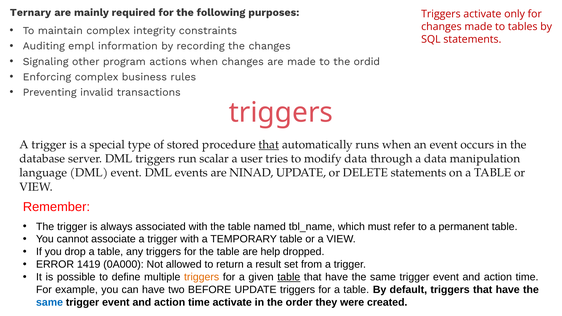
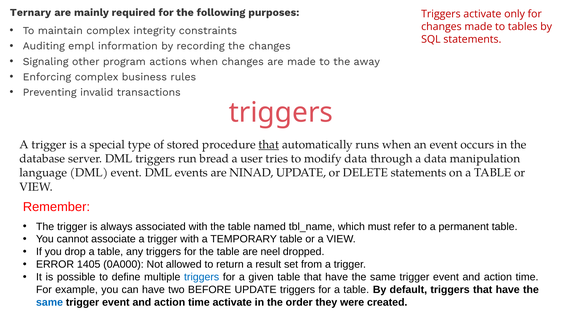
ordid: ordid -> away (367, 62)
scalar: scalar -> bread (214, 159)
help: help -> neel (270, 252)
1419: 1419 -> 1405 (89, 265)
triggers colour: orange -> blue (202, 277)
table underline: present -> none (289, 277)
